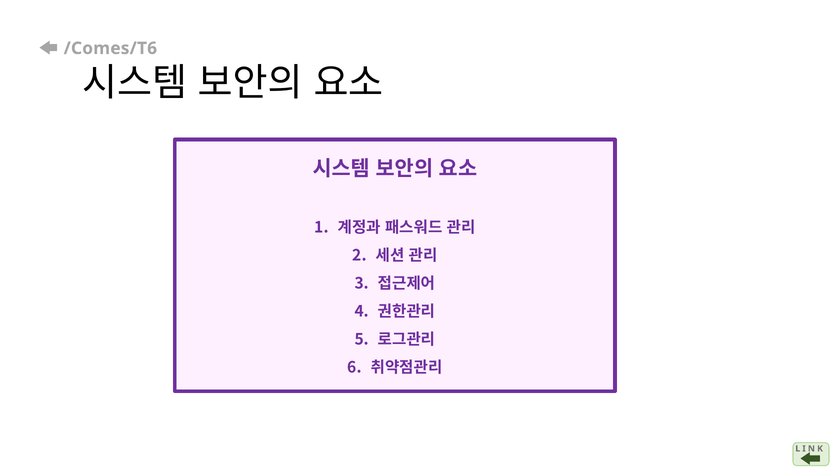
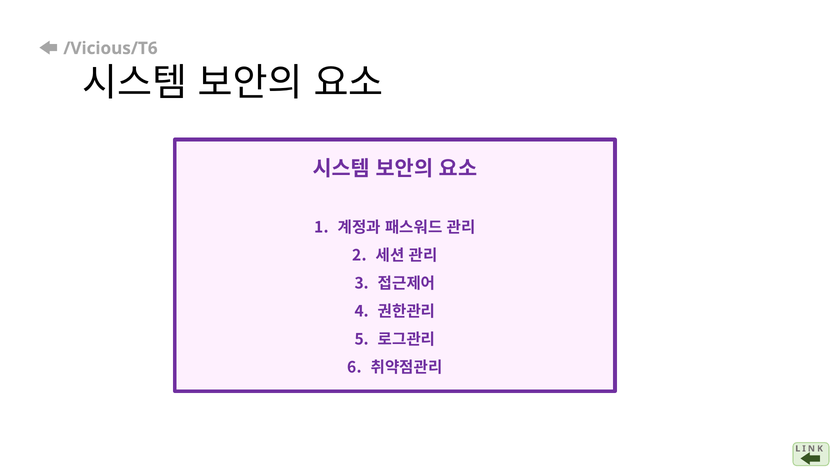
/Comes/T6: /Comes/T6 -> /Vicious/T6 (110, 48)
